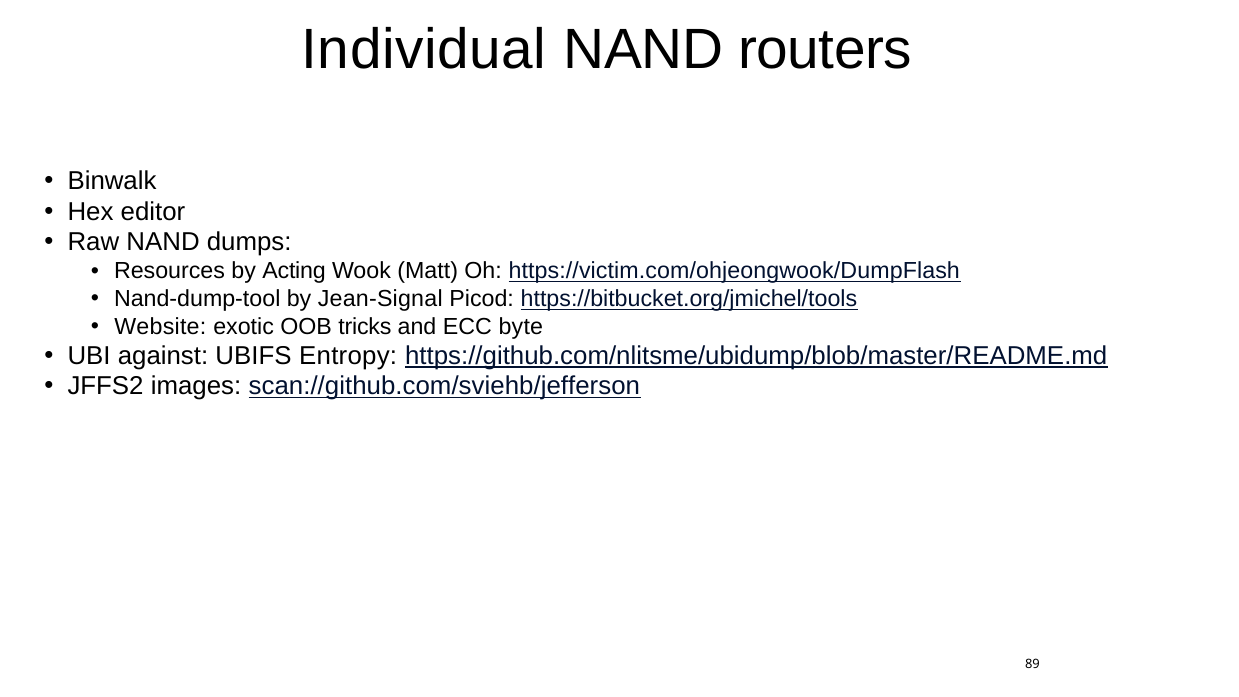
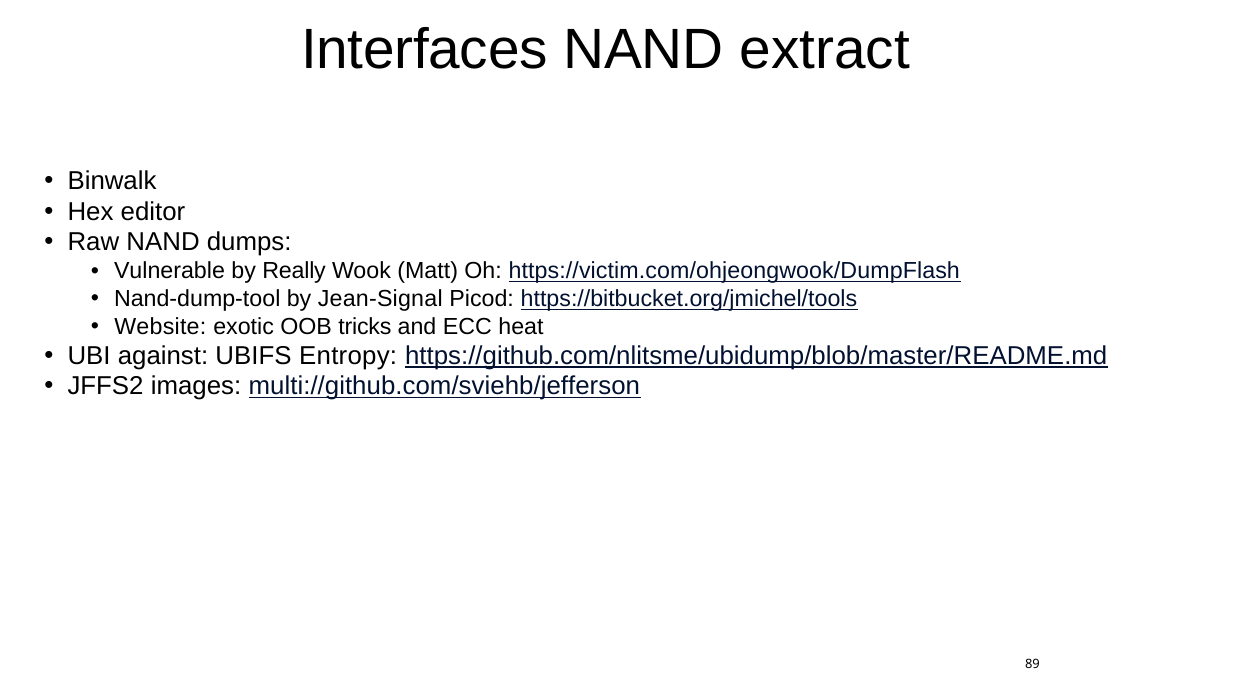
Individual: Individual -> Interfaces (424, 49)
routers: routers -> extract (825, 49)
Resources: Resources -> Vulnerable (169, 271)
Acting: Acting -> Really (294, 271)
byte: byte -> heat (521, 327)
scan://github.com/sviehb/jefferson: scan://github.com/sviehb/jefferson -> multi://github.com/sviehb/jefferson (444, 386)
